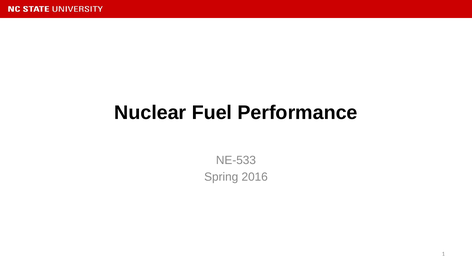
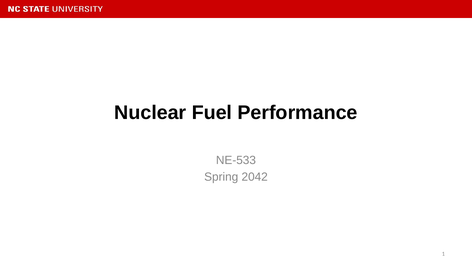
2016: 2016 -> 2042 (255, 177)
